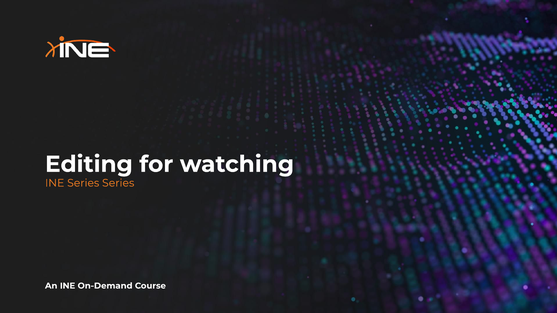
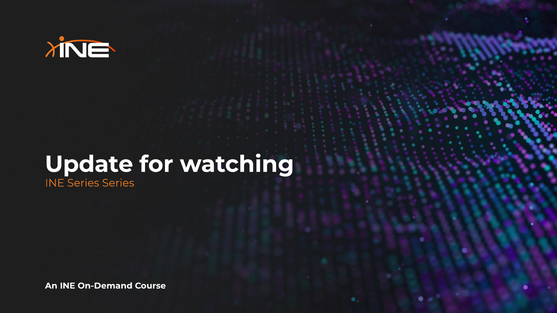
Editing: Editing -> Update (89, 164)
